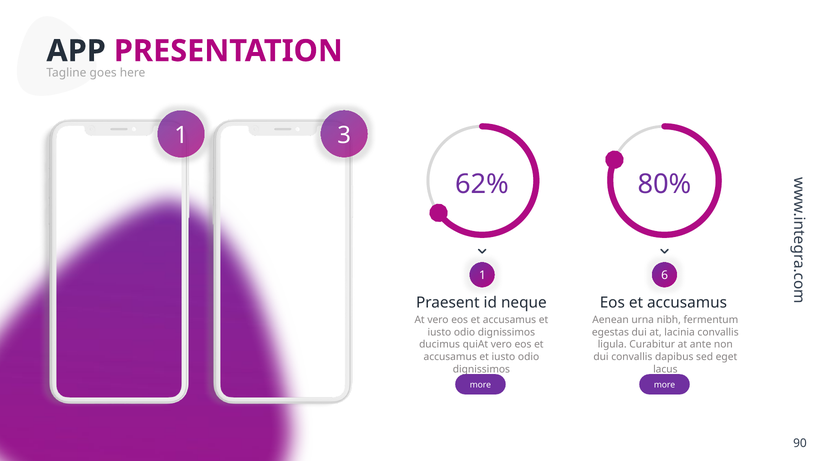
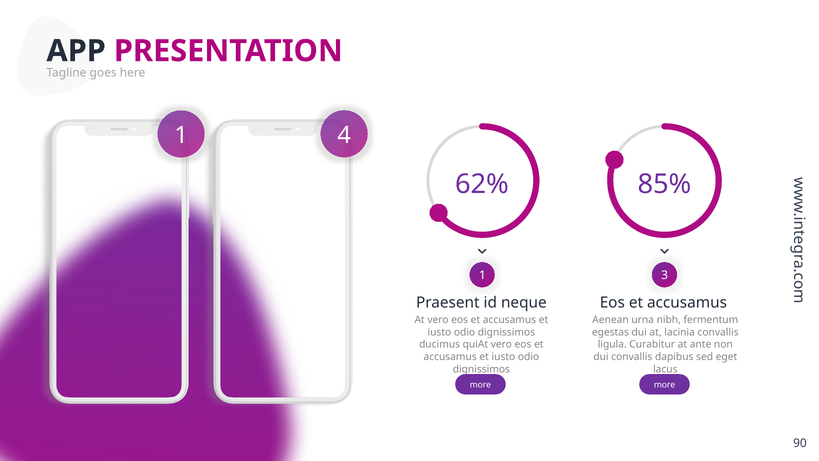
3: 3 -> 4 (344, 135)
80%: 80% -> 85% (665, 184)
6: 6 -> 3 (665, 275)
